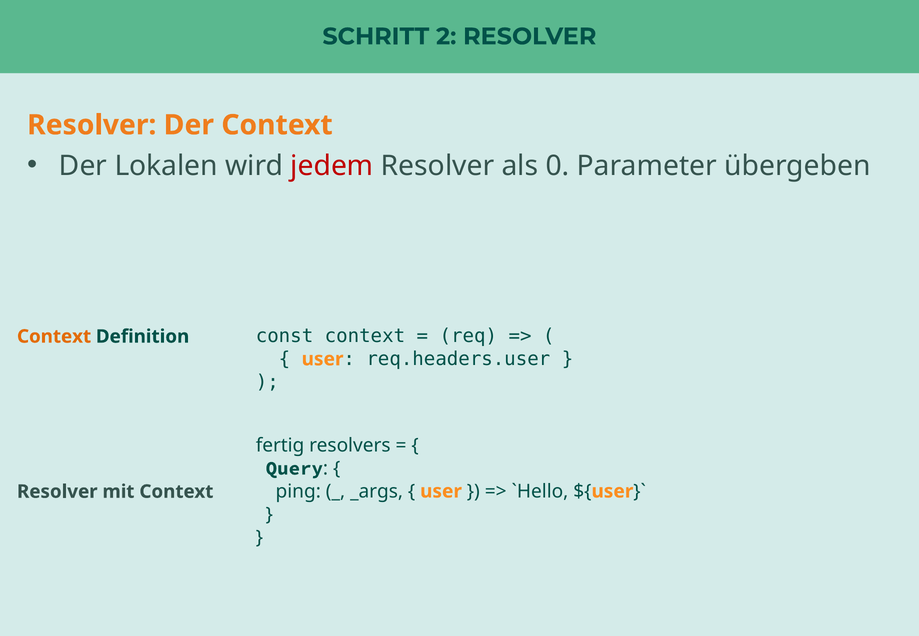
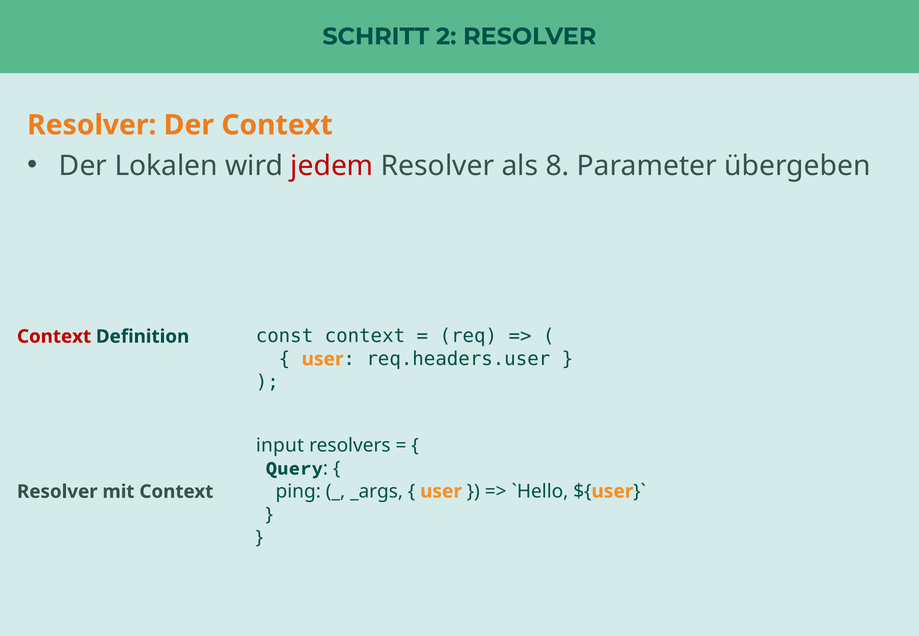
0: 0 -> 8 (558, 166)
Context colour: orange -> red (54, 337)
fertig: fertig -> input (280, 445)
